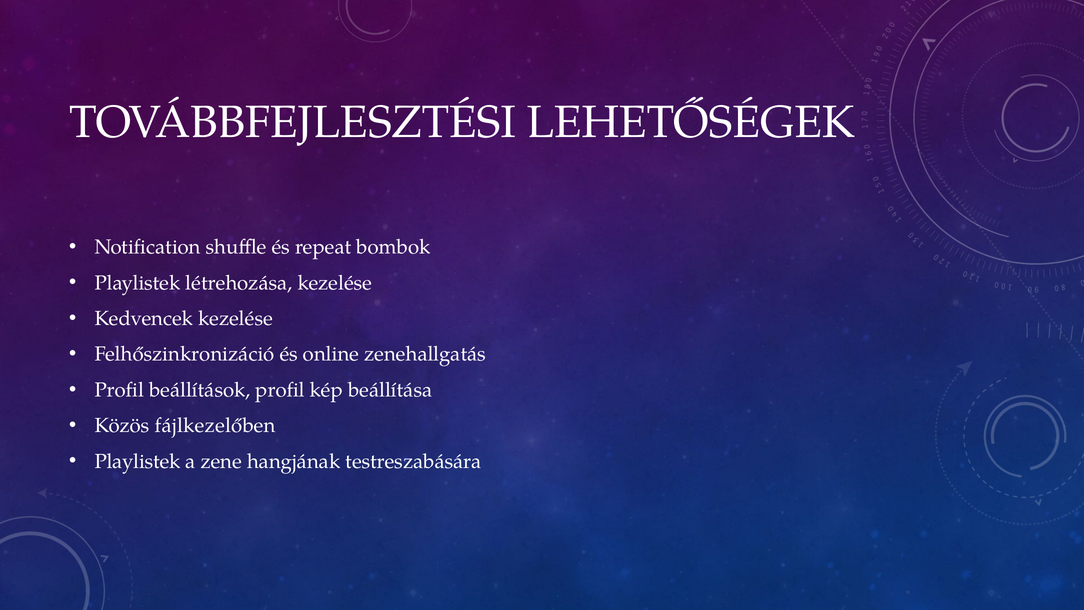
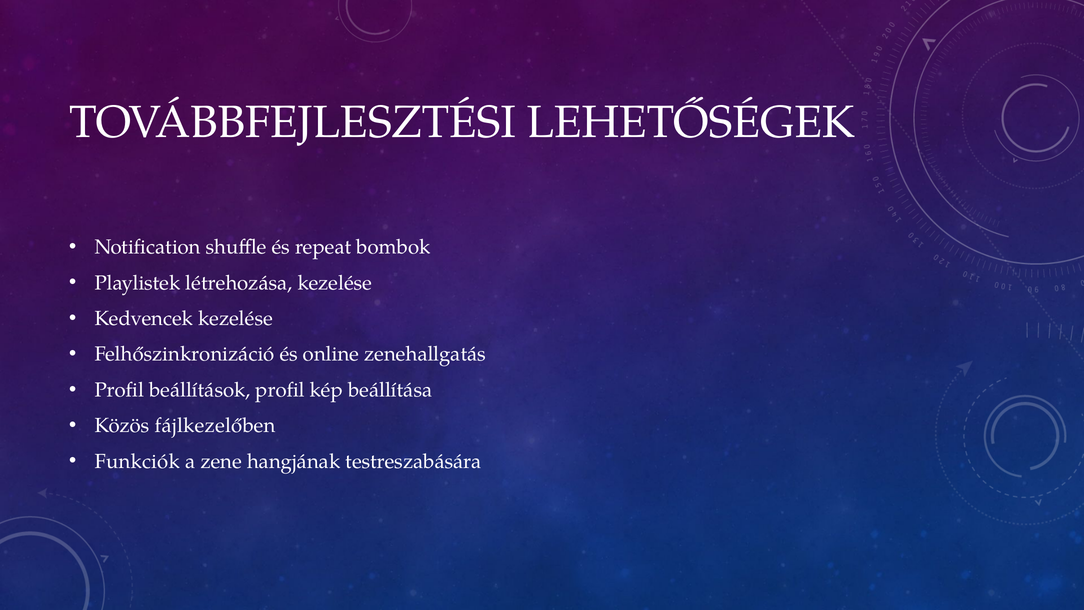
Playlistek: Playlistek -> Funkciók (137, 461)
